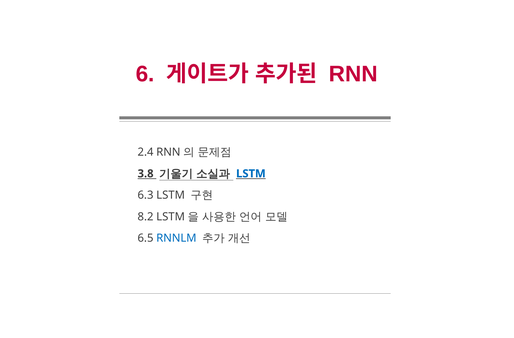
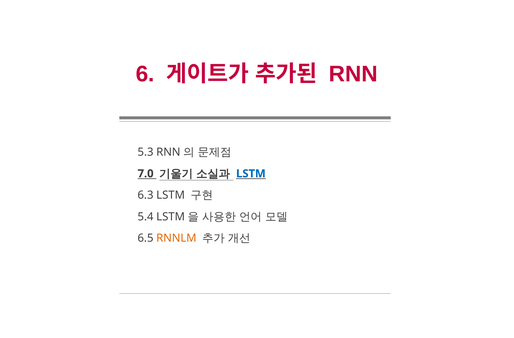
2.4: 2.4 -> 5.3 (146, 152)
3.8: 3.8 -> 7.0 (146, 173)
8.2: 8.2 -> 5.4 (146, 216)
RNNLM colour: blue -> orange (176, 238)
